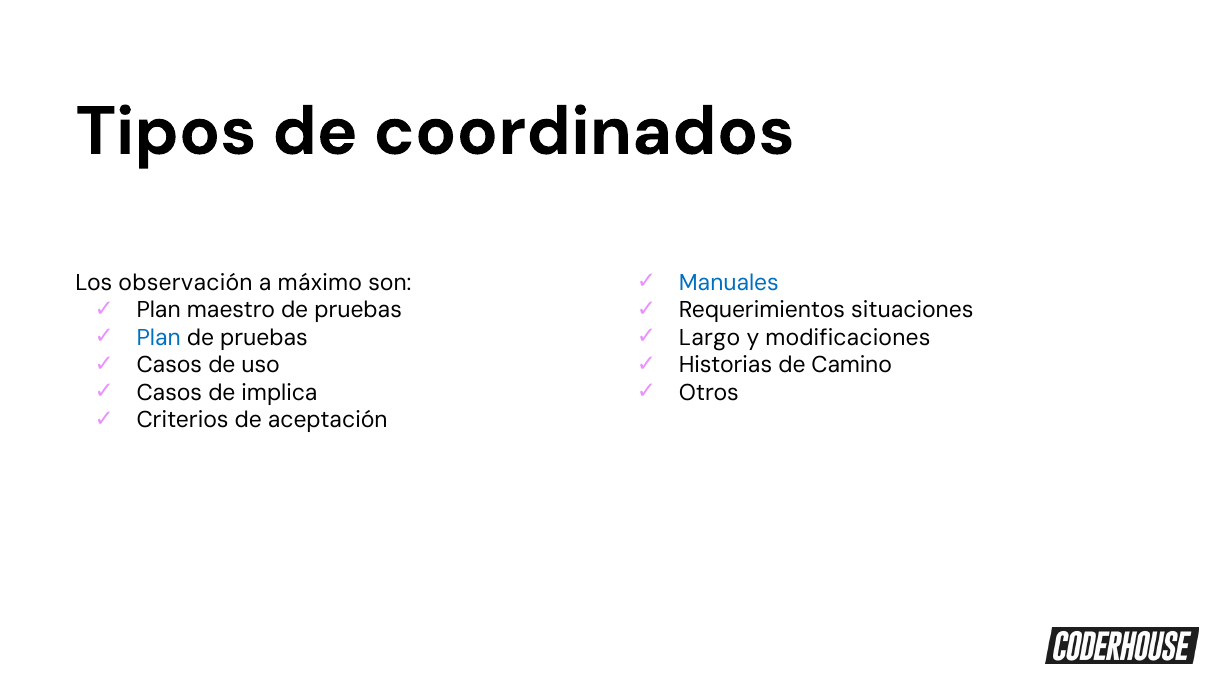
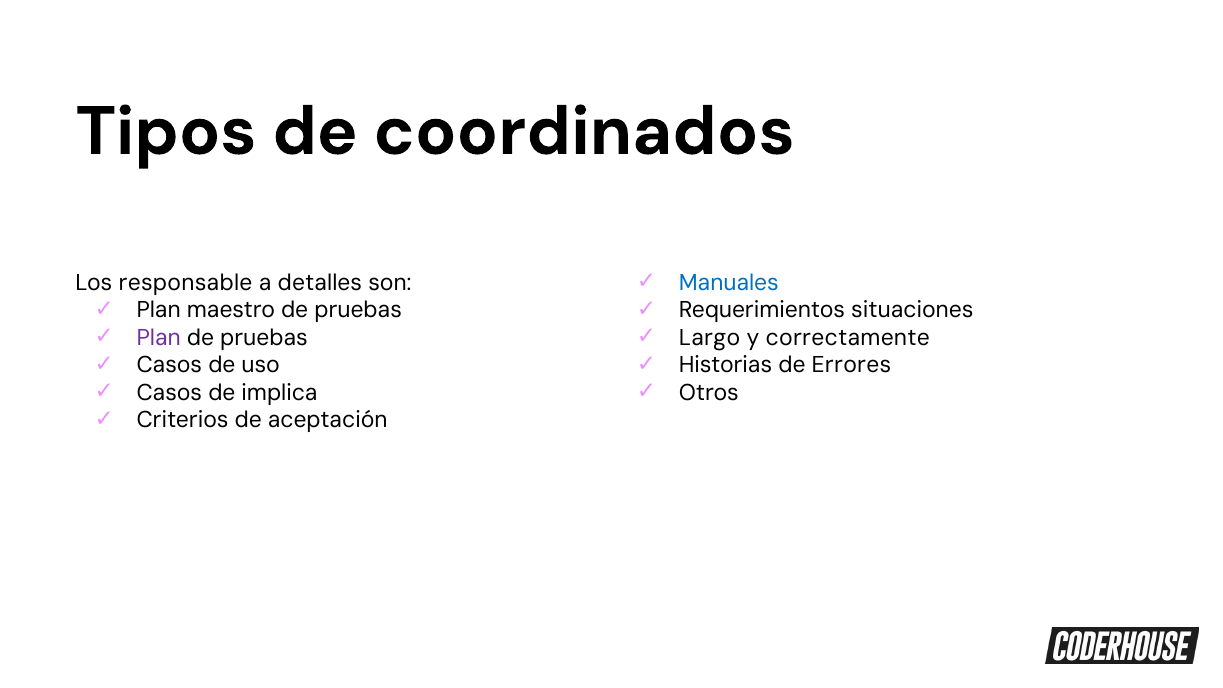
observación: observación -> responsable (186, 283)
máximo: máximo -> detalles (320, 283)
Plan colour: blue -> purple (159, 338)
modificaciones: modificaciones -> correctamente (848, 338)
Camino: Camino -> Errores (852, 365)
